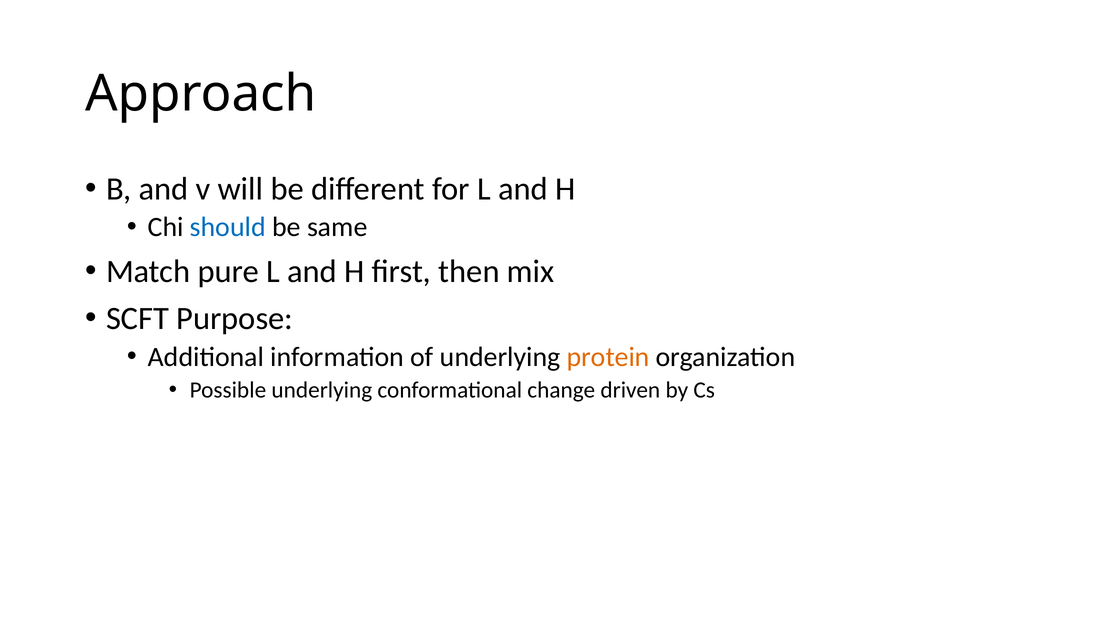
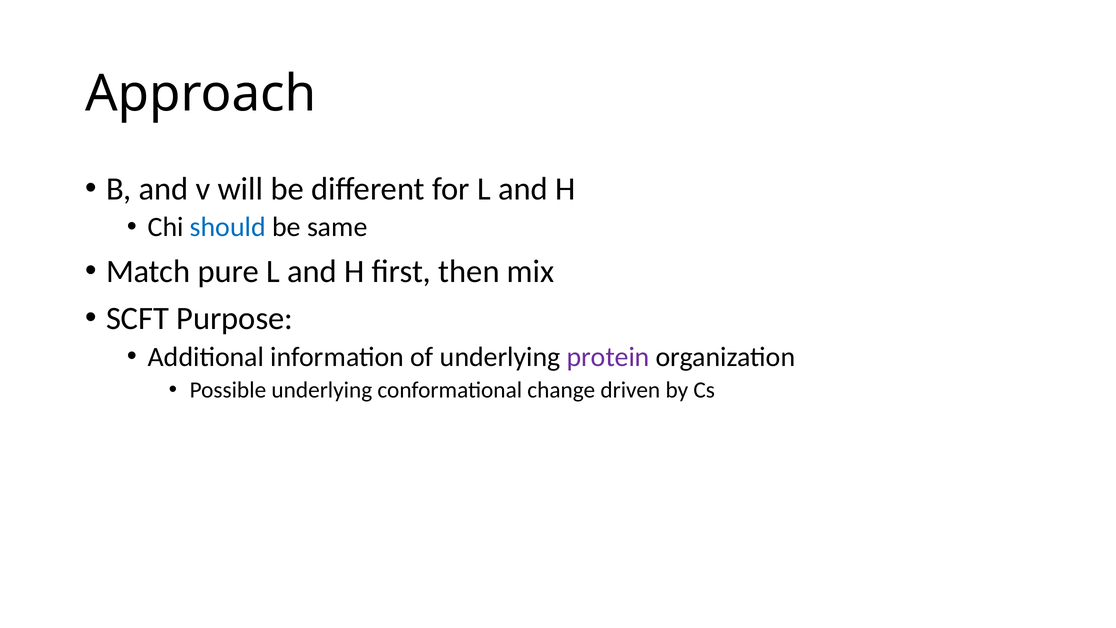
protein colour: orange -> purple (608, 357)
